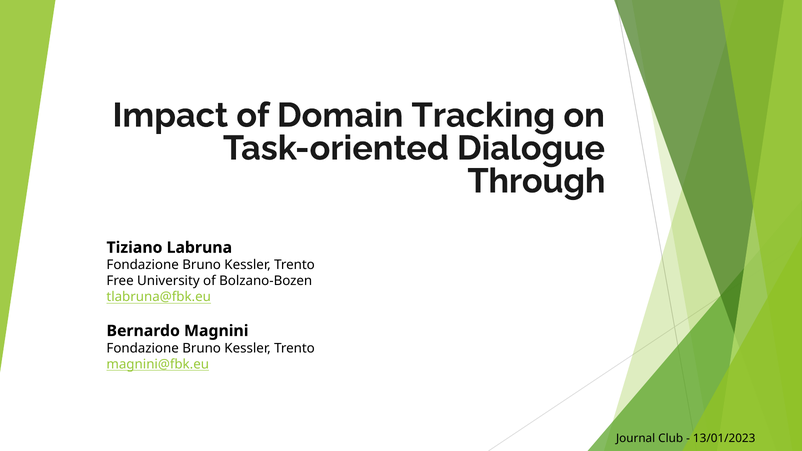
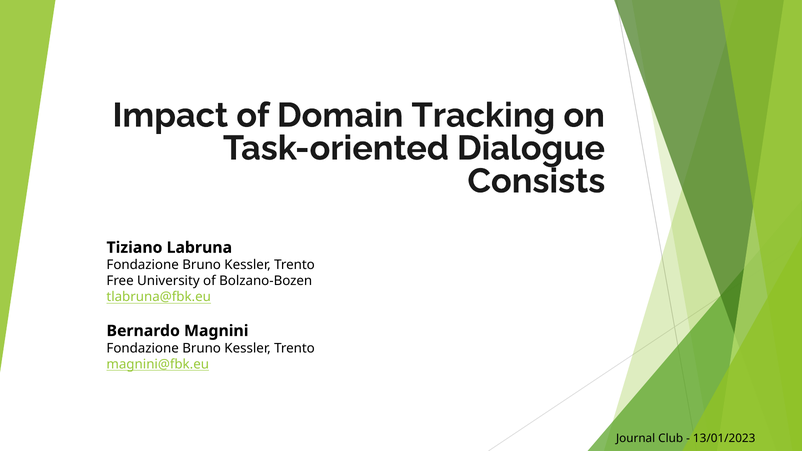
Through: Through -> Consists (536, 181)
